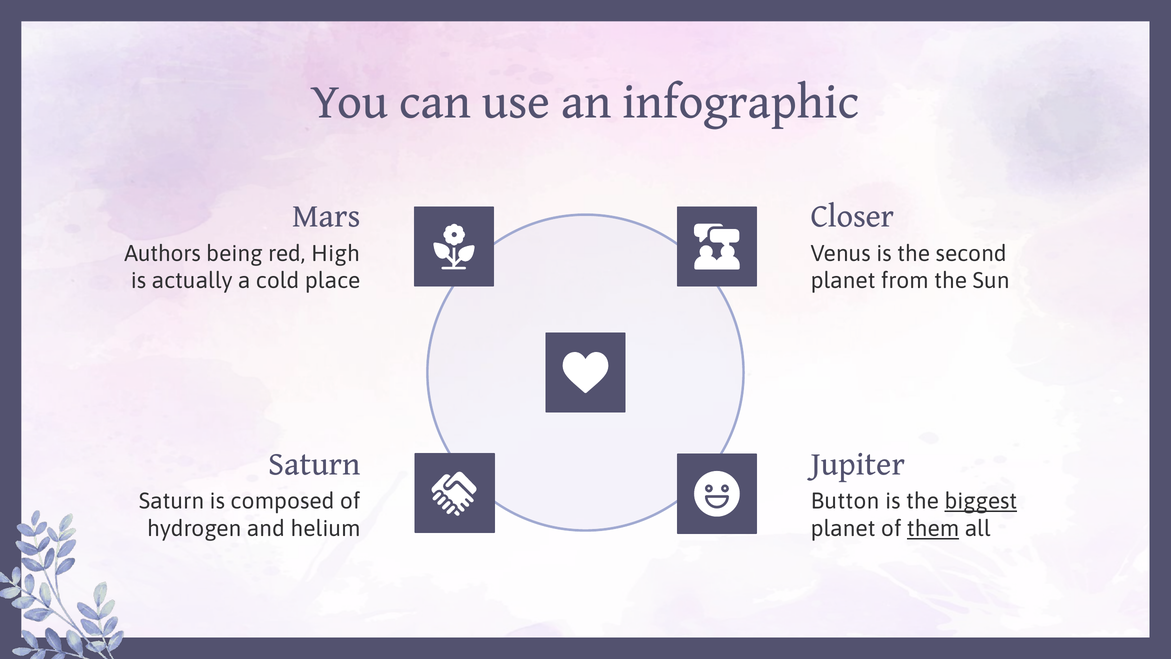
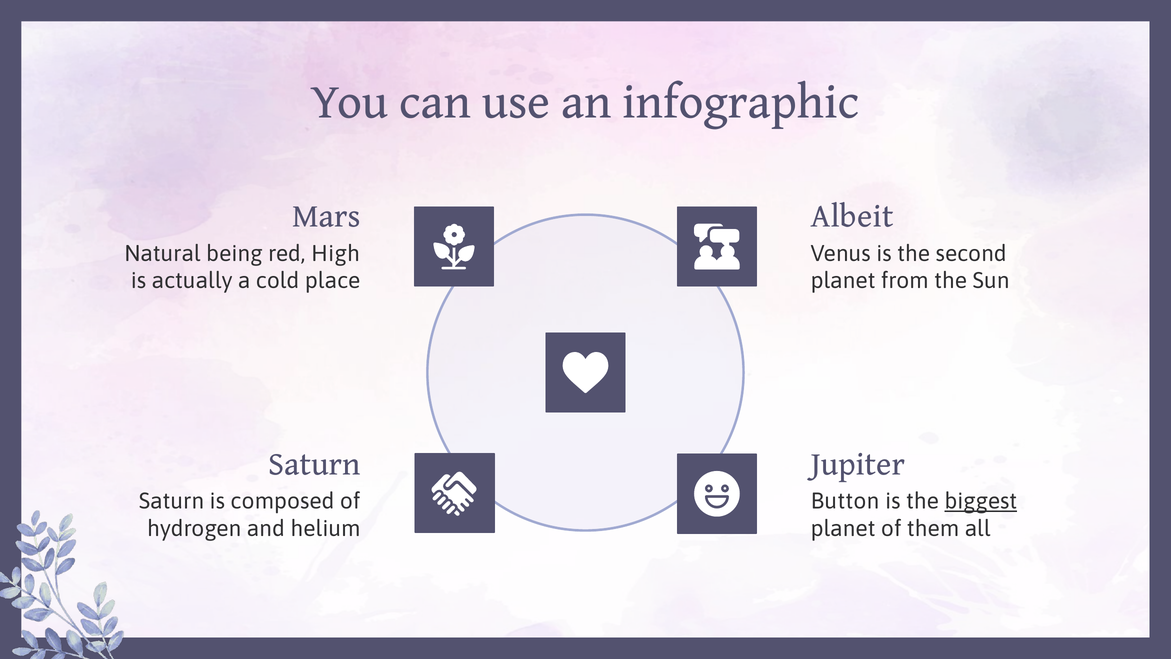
Closer: Closer -> Albeit (852, 216)
Authors: Authors -> Natural (162, 253)
them underline: present -> none (933, 529)
